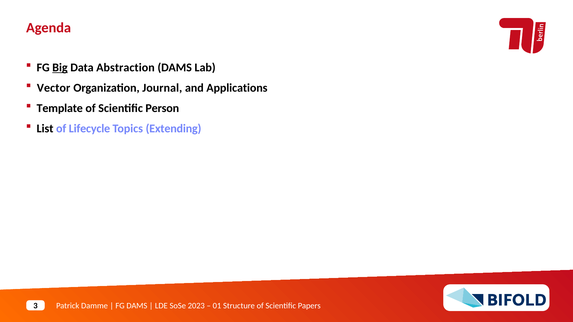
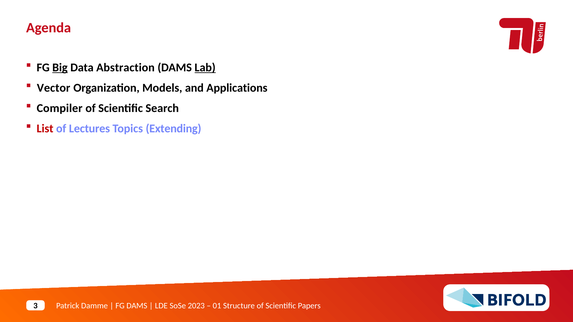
Lab underline: none -> present (205, 68)
Journal: Journal -> Models (162, 88)
Template: Template -> Compiler (60, 108)
Person: Person -> Search (162, 108)
List colour: black -> red (45, 129)
Lifecycle: Lifecycle -> Lectures (89, 129)
